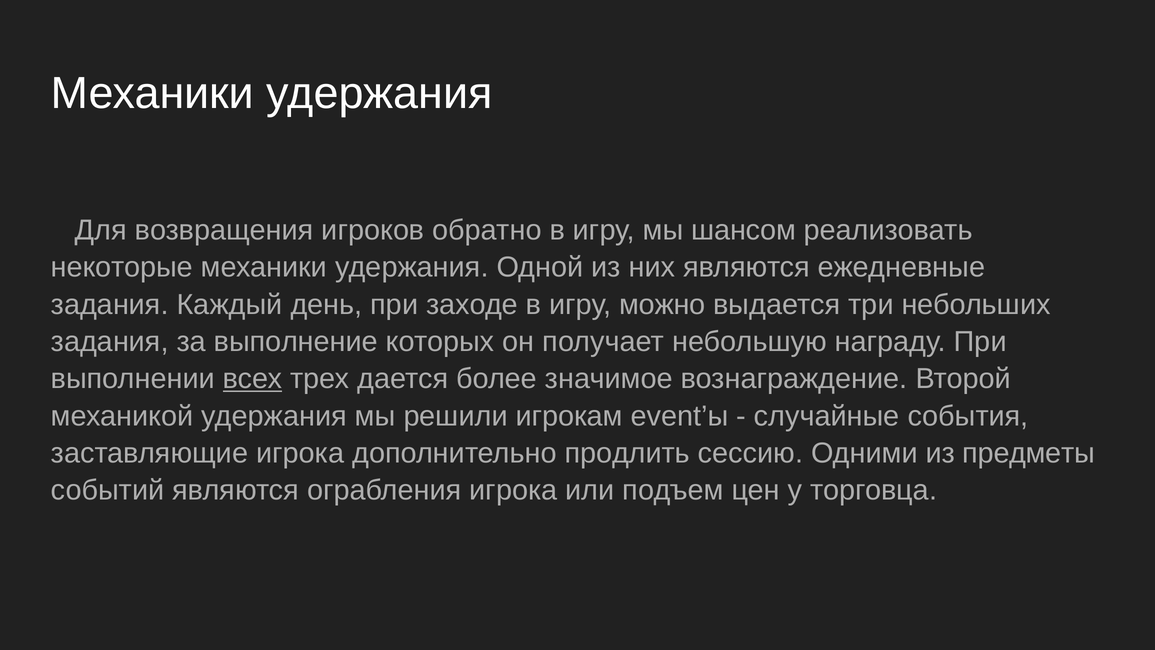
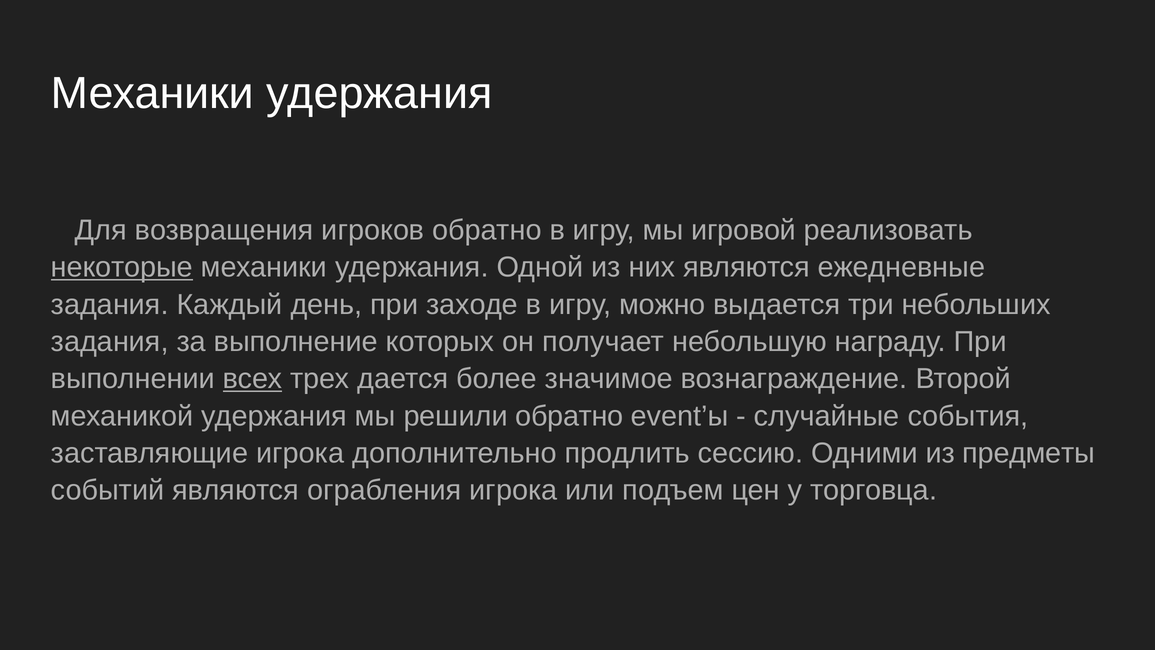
шансом: шансом -> игровой (744, 230)
некоторые underline: none -> present (122, 267)
решили игрокам: игрокам -> обратно (569, 416)
